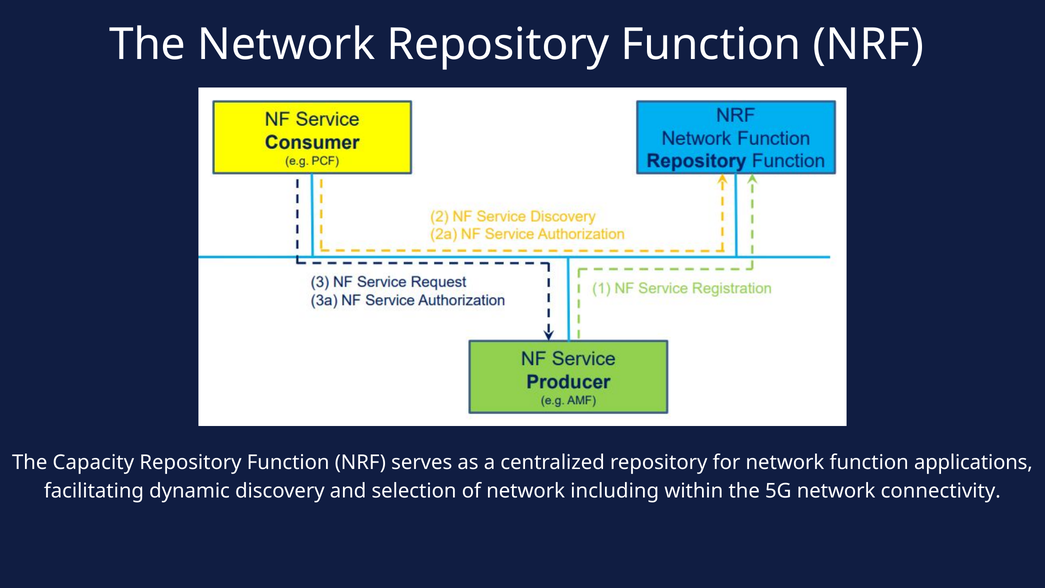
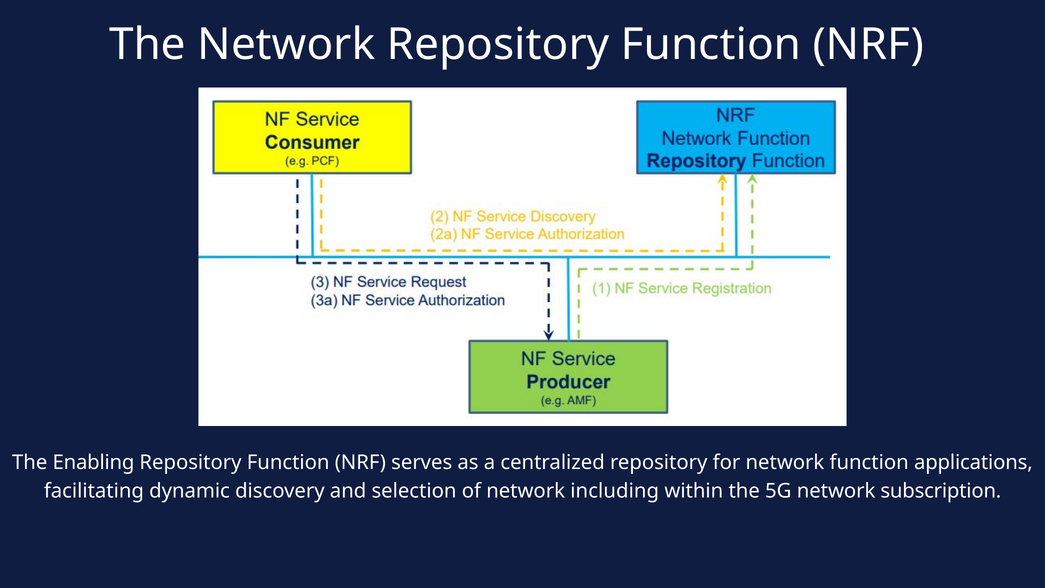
Capacity: Capacity -> Enabling (94, 463)
connectivity: connectivity -> subscription (941, 491)
